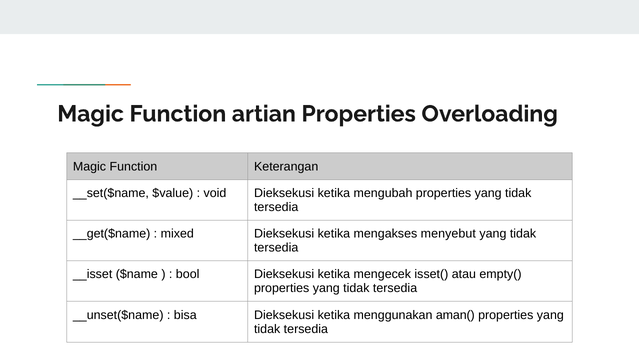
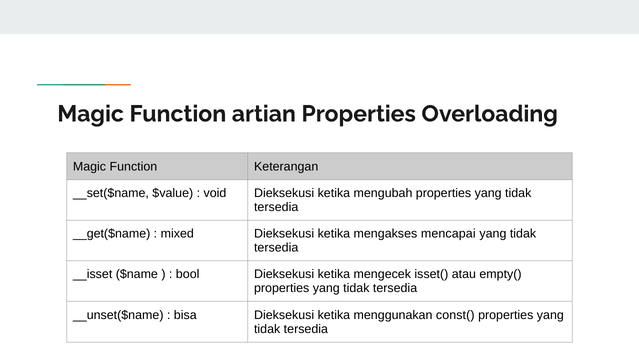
menyebut: menyebut -> mencapai (448, 234)
aman(: aman( -> const( (455, 315)
